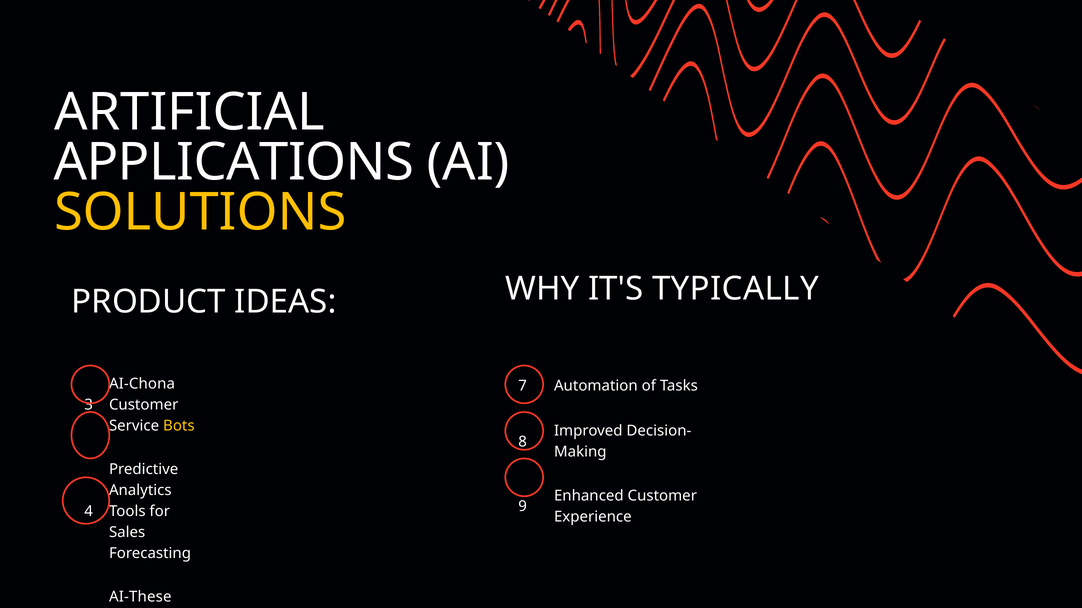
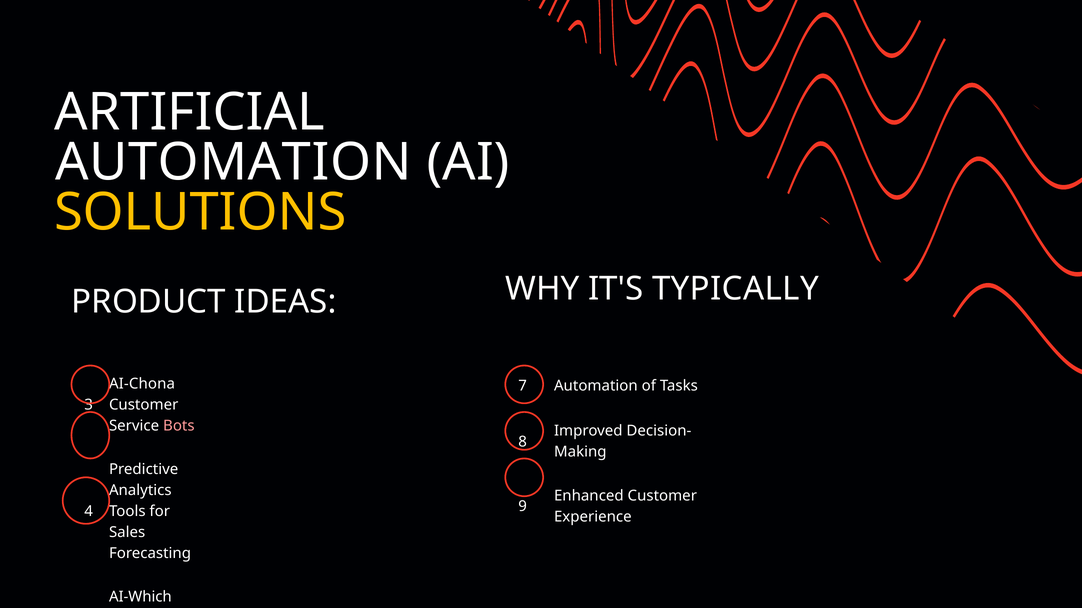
APPLICATIONS: APPLICATIONS -> AUTOMATION (233, 162)
Bots colour: yellow -> pink (179, 426)
AI-These: AI-These -> AI-Which (140, 597)
